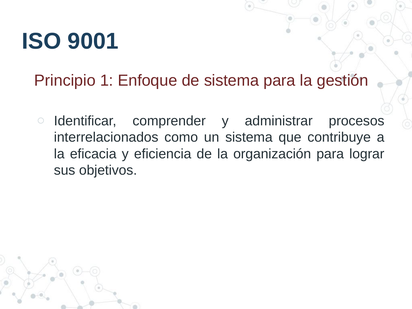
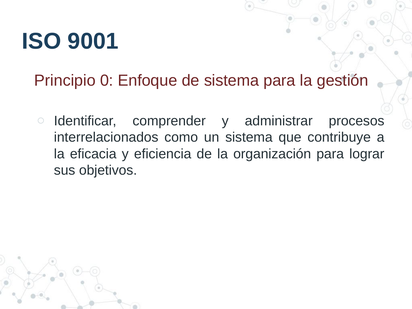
1: 1 -> 0 (107, 81)
